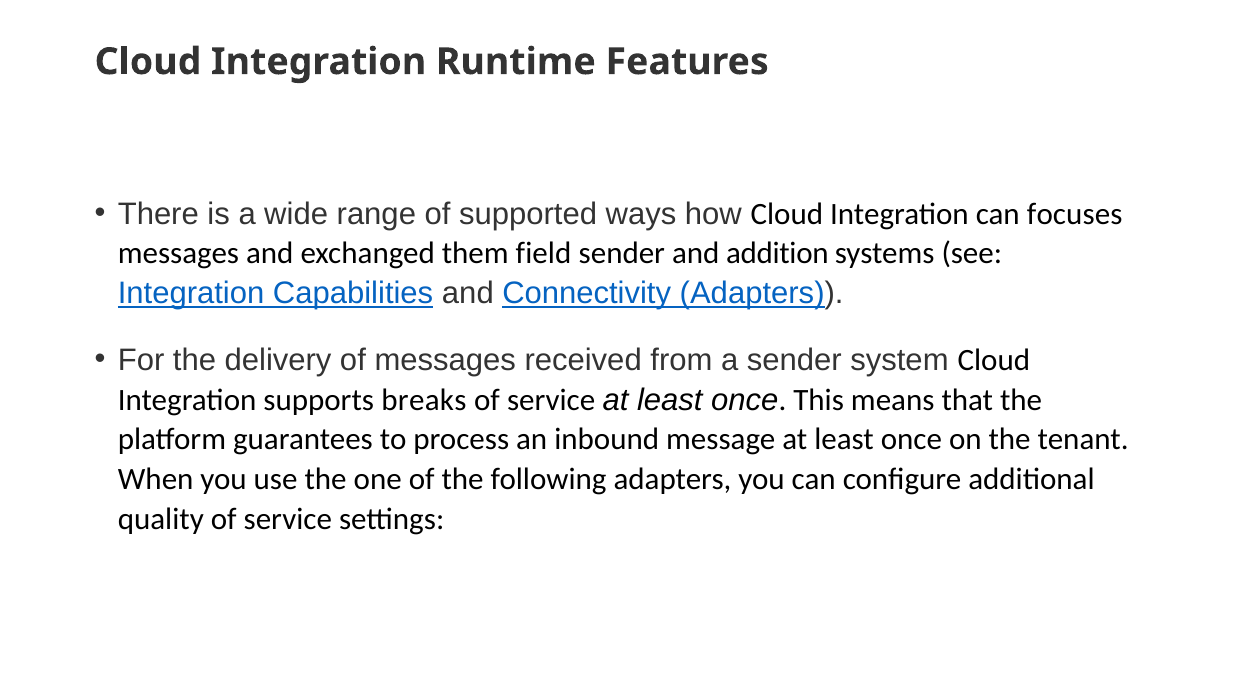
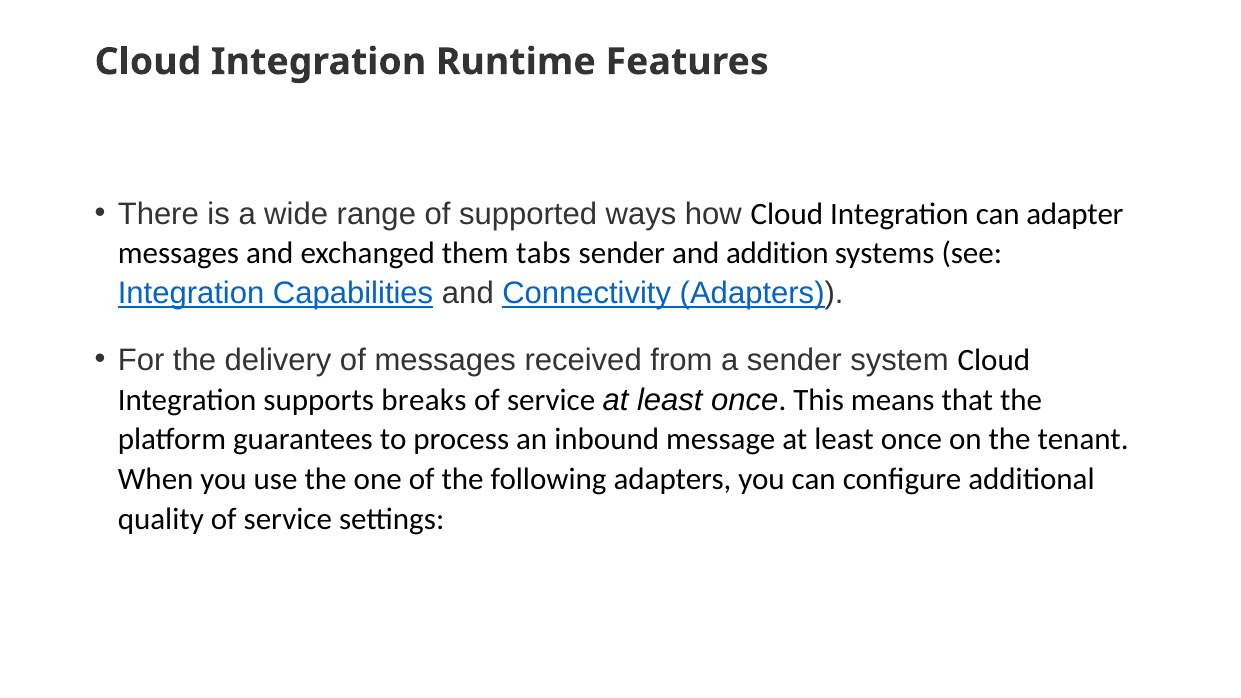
focuses: focuses -> adapter (1075, 214)
field: field -> tabs (543, 254)
